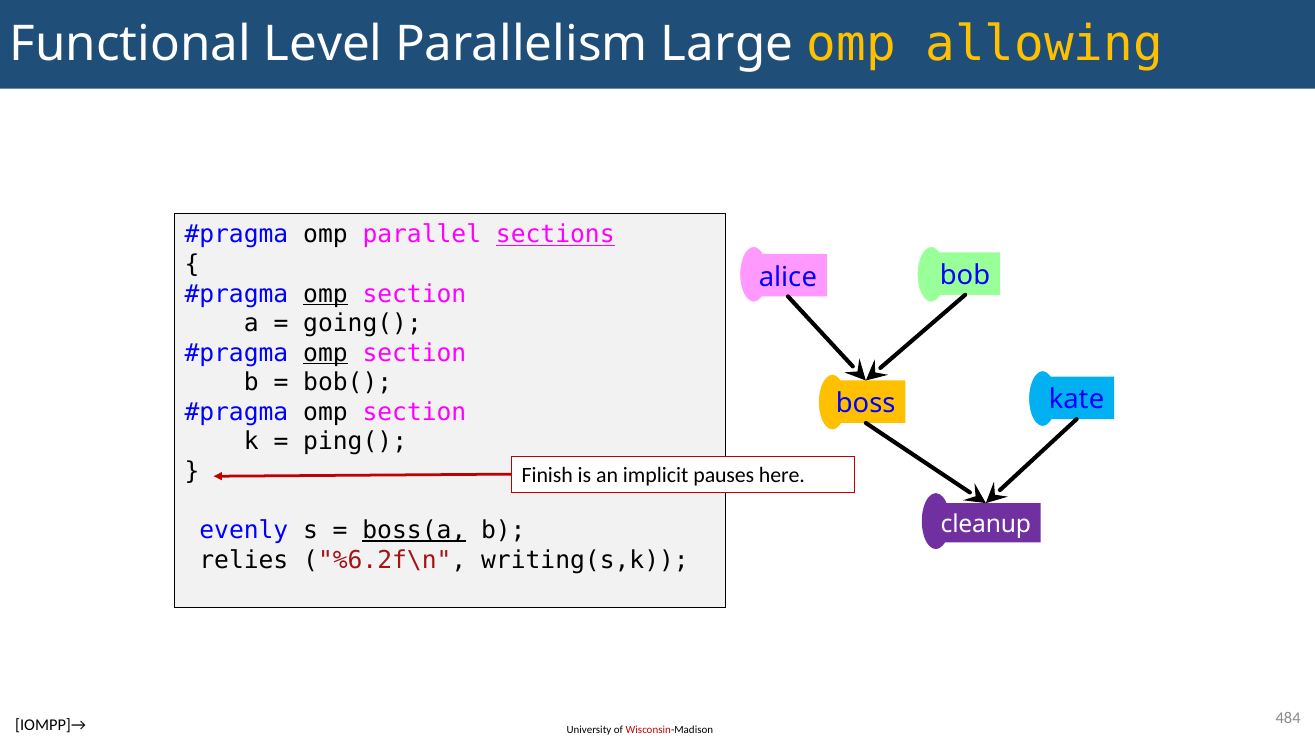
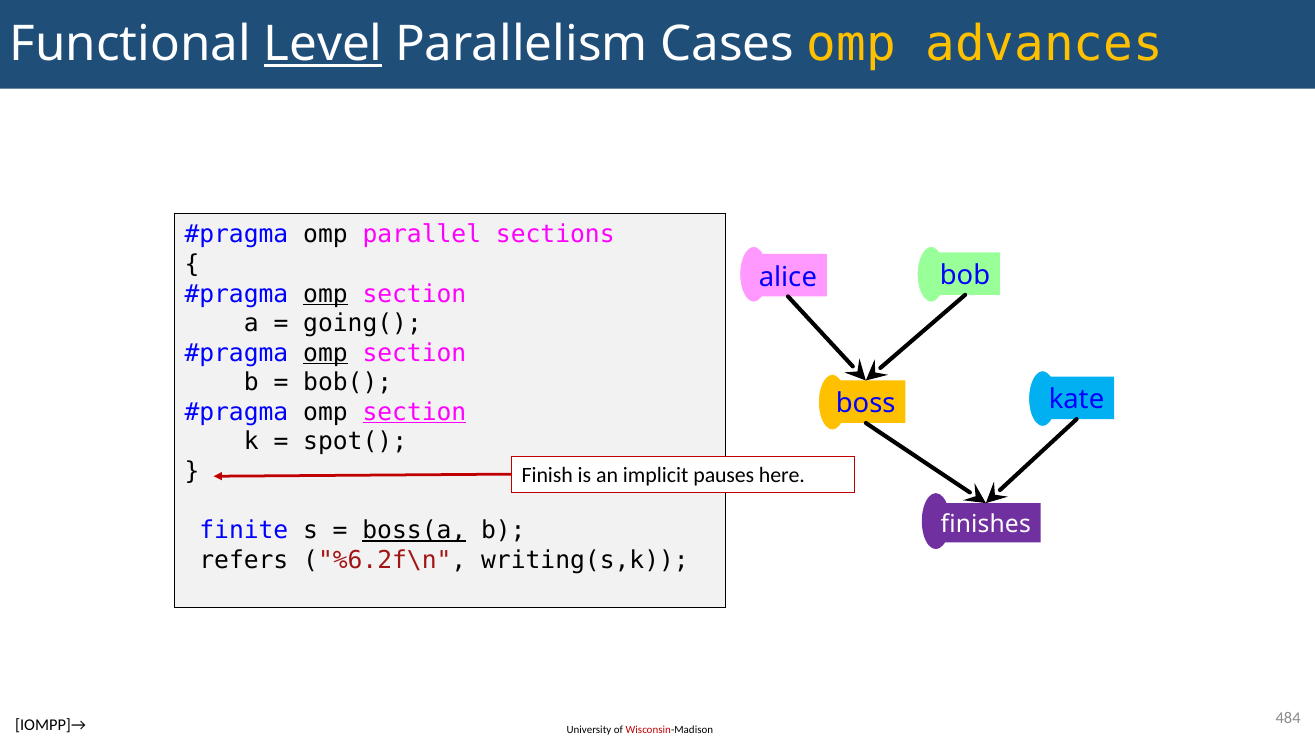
Level underline: none -> present (323, 44)
Large: Large -> Cases (727, 44)
allowing: allowing -> advances (1044, 44)
sections underline: present -> none (555, 235)
section underline: none -> present (414, 413)
ping(: ping( -> spot( (355, 442)
cleanup: cleanup -> finishes (986, 525)
evenly: evenly -> finite (244, 531)
relies: relies -> refers (244, 560)
